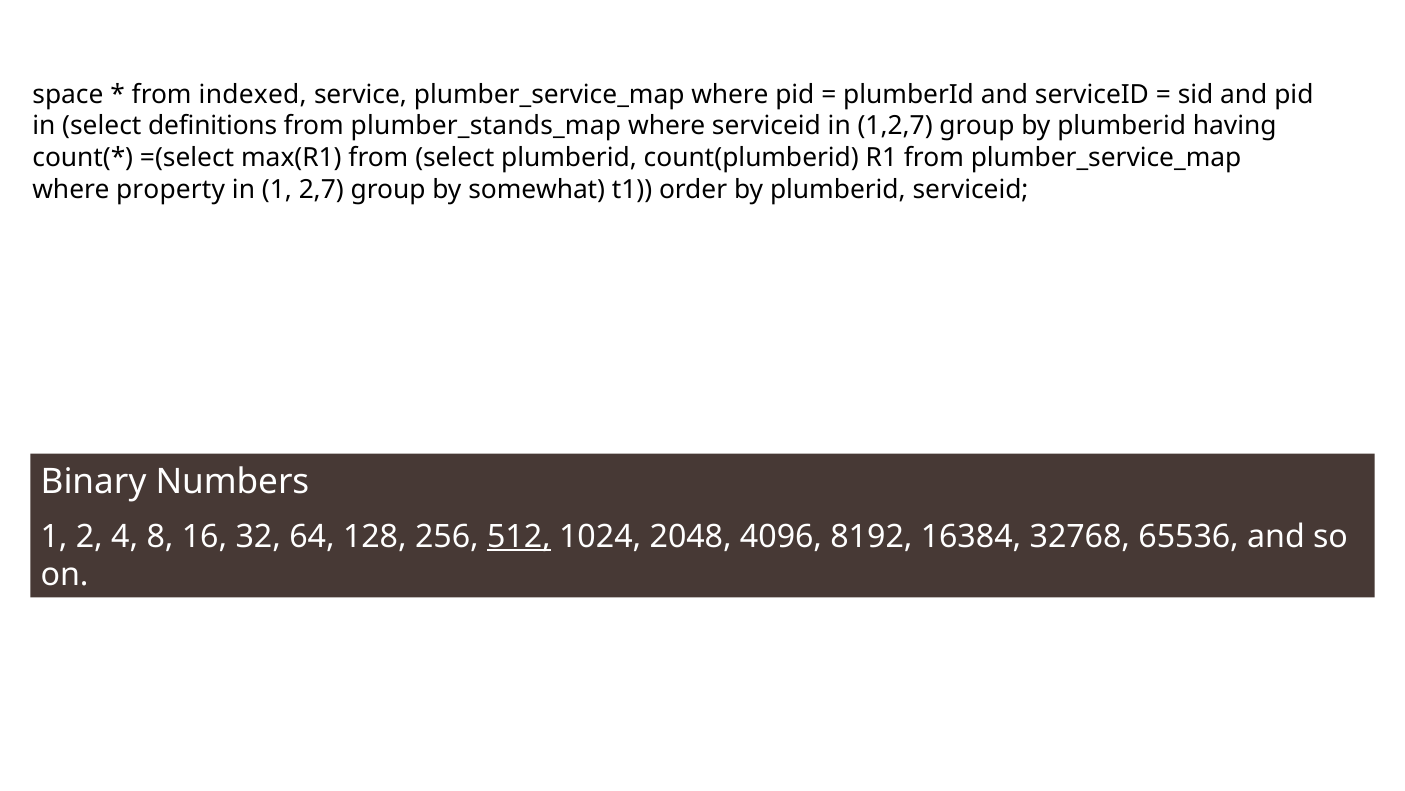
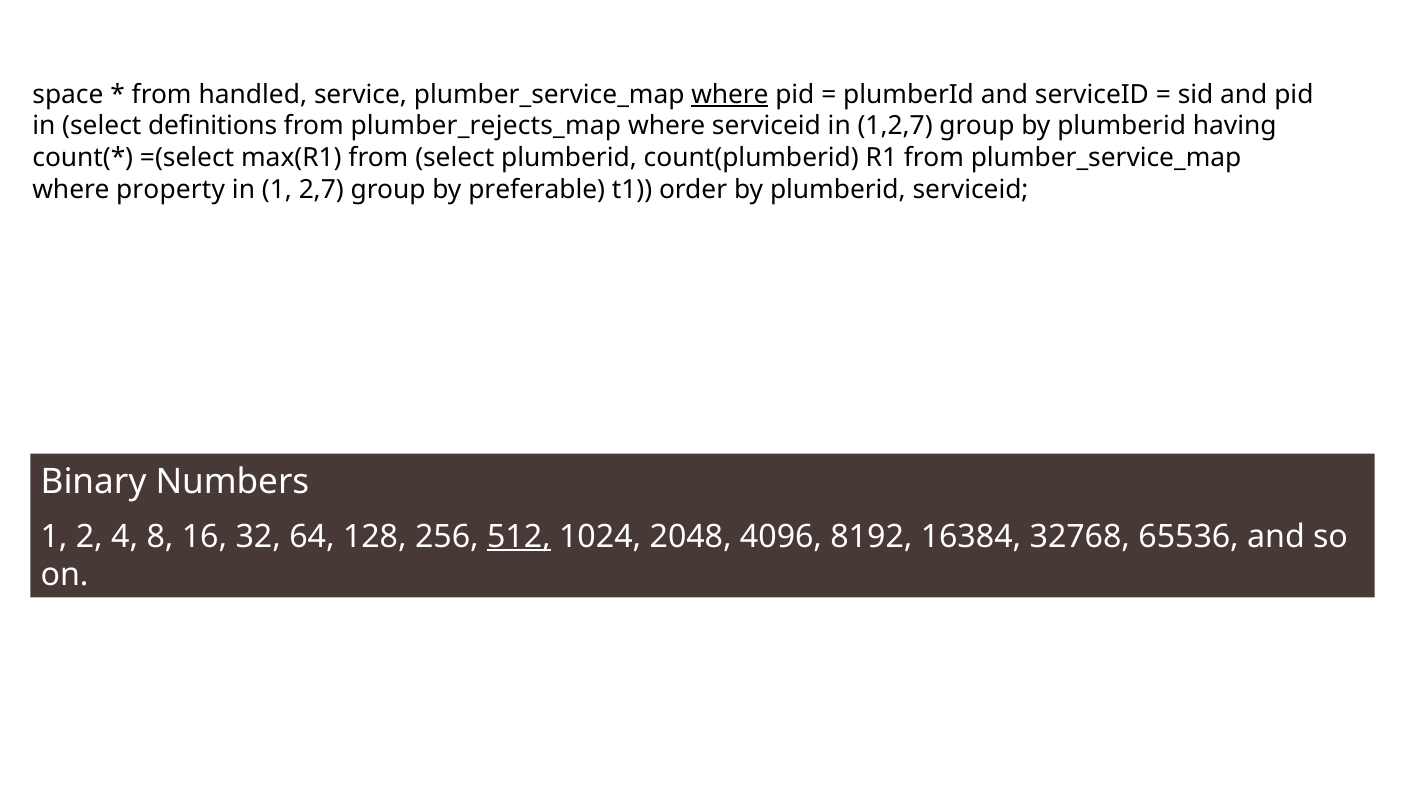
indexed: indexed -> handled (253, 94)
where underline: none -> present (730, 94)
plumber_stands_map: plumber_stands_map -> plumber_rejects_map (486, 126)
somewhat: somewhat -> preferable (537, 189)
